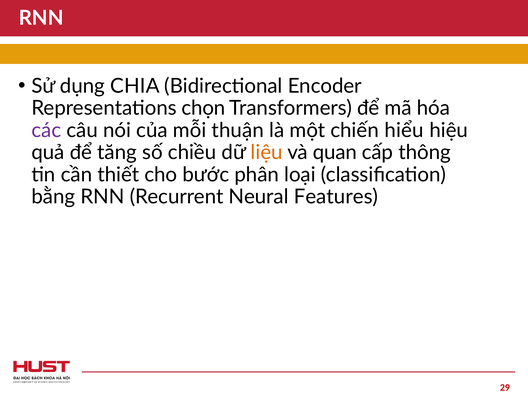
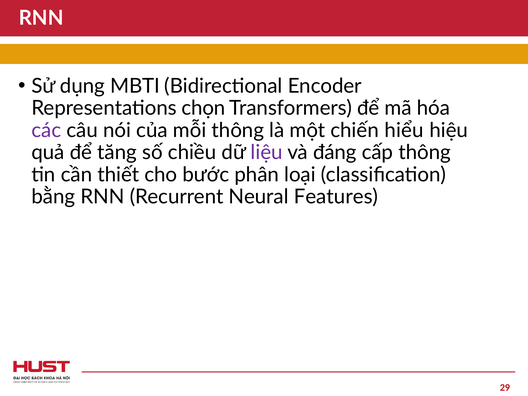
CHIA: CHIA -> MBTI (135, 86)
mỗi thuận: thuận -> thông (238, 130)
liệu colour: orange -> purple (267, 152)
quan: quan -> đáng (335, 152)
